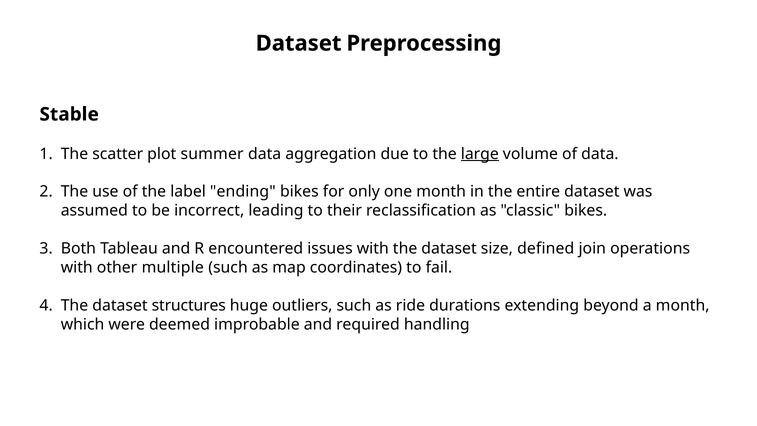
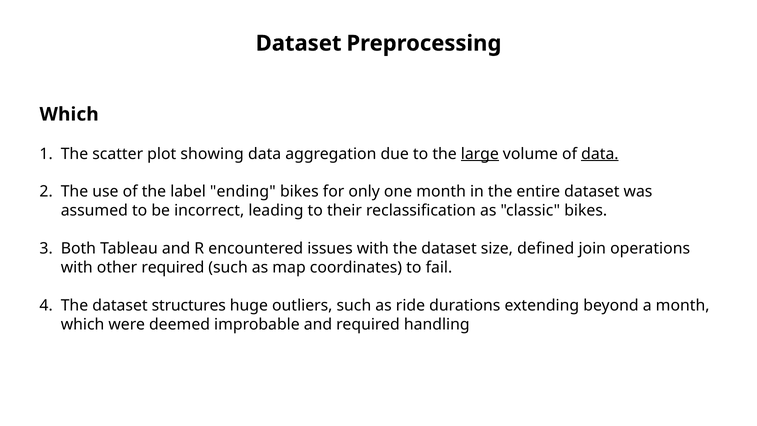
Stable: Stable -> Which (69, 114)
summer: summer -> showing (212, 154)
data underline: none -> present (600, 154)
other multiple: multiple -> required (173, 267)
